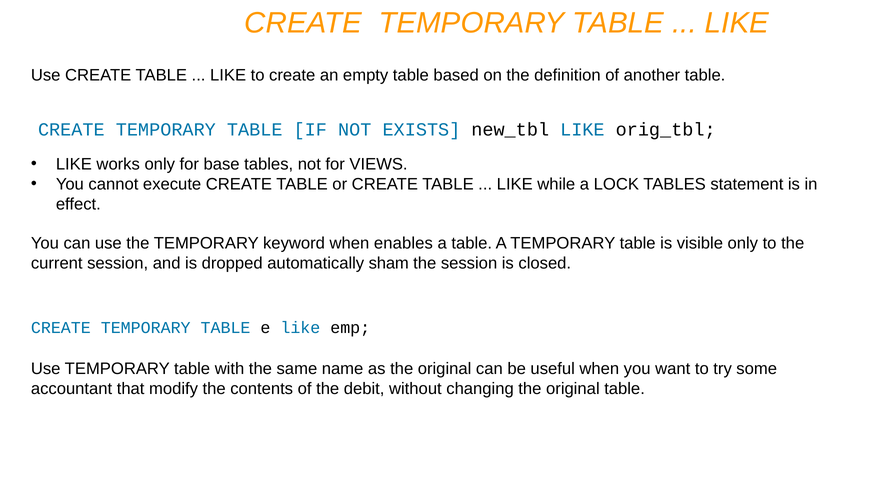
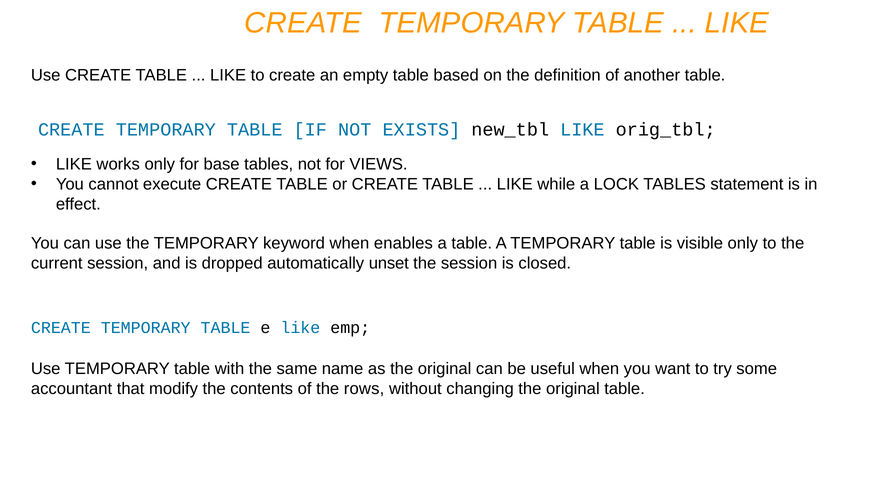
sham: sham -> unset (389, 263)
debit: debit -> rows (364, 389)
